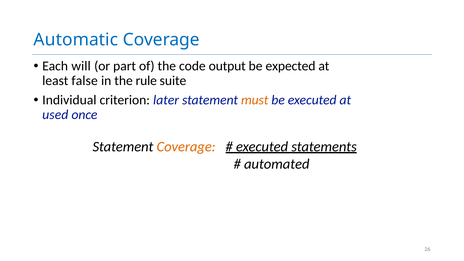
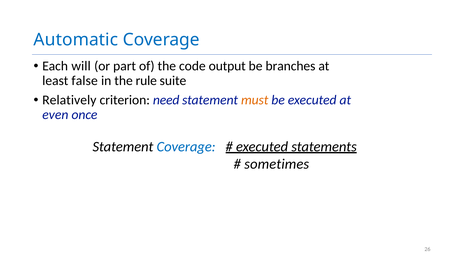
expected: expected -> branches (291, 66)
Individual: Individual -> Relatively (69, 100)
later: later -> need (166, 100)
used: used -> even (55, 115)
Coverage colour: orange -> blue (186, 147)
automated: automated -> sometimes (277, 164)
